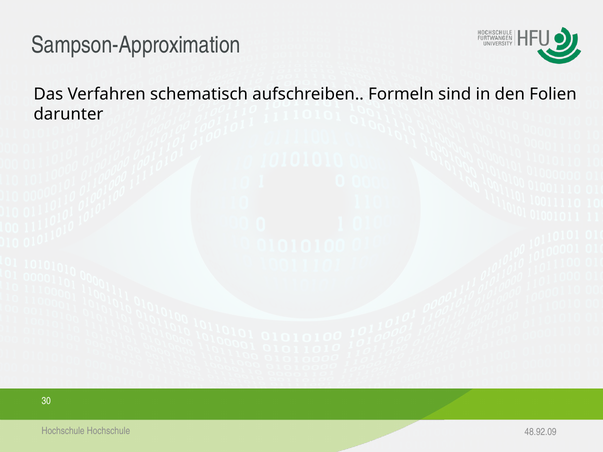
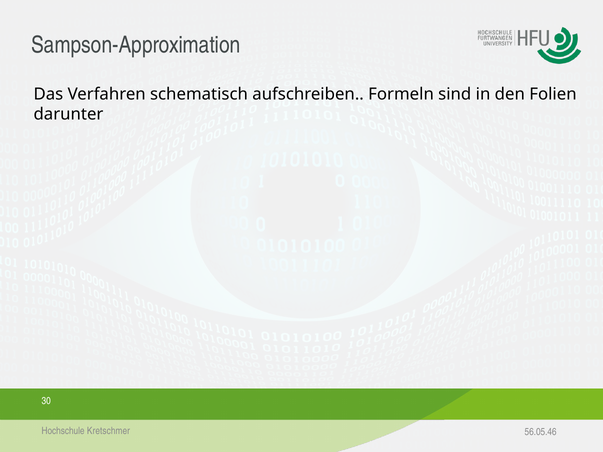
Hochschule Hochschule: Hochschule -> Kretschmer (108, 431)
48.92.09: 48.92.09 -> 56.05.46 (541, 432)
